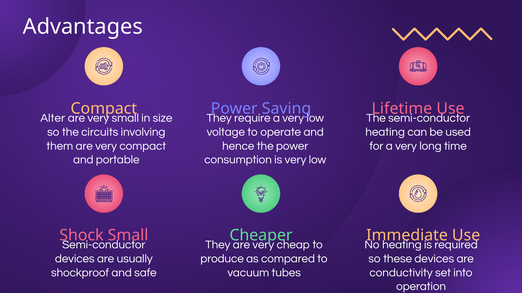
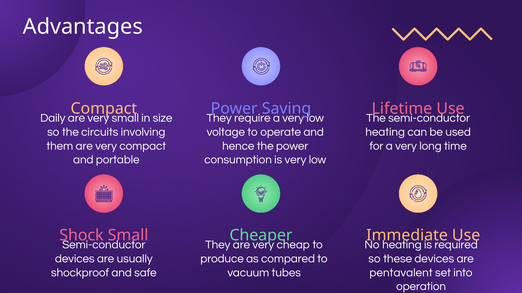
Alter: Alter -> Daily (53, 118)
conductivity: conductivity -> pentavalent (401, 273)
